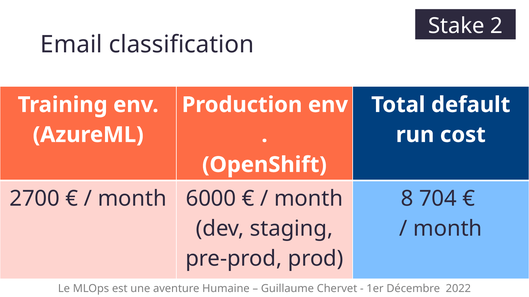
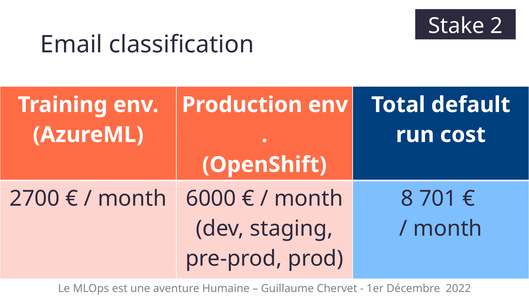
704: 704 -> 701 (438, 199)
